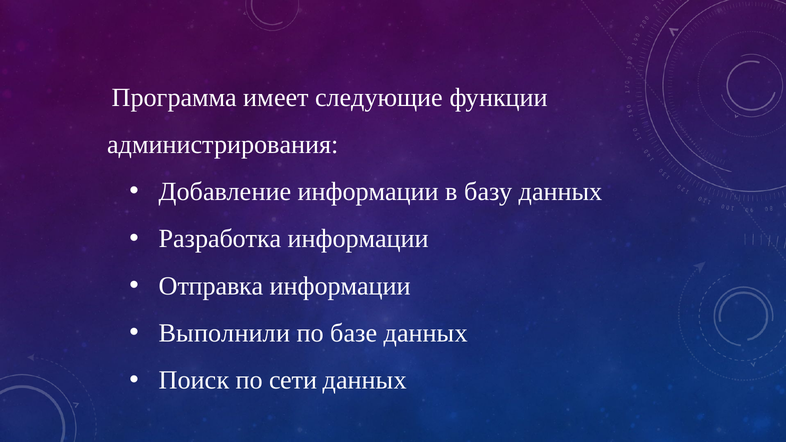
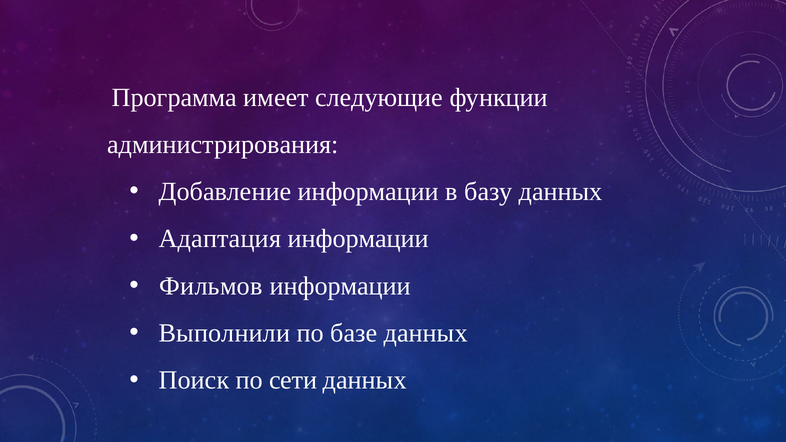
Разработка: Разработка -> Адаптация (220, 239)
Отправка: Отправка -> Фильмов (211, 286)
